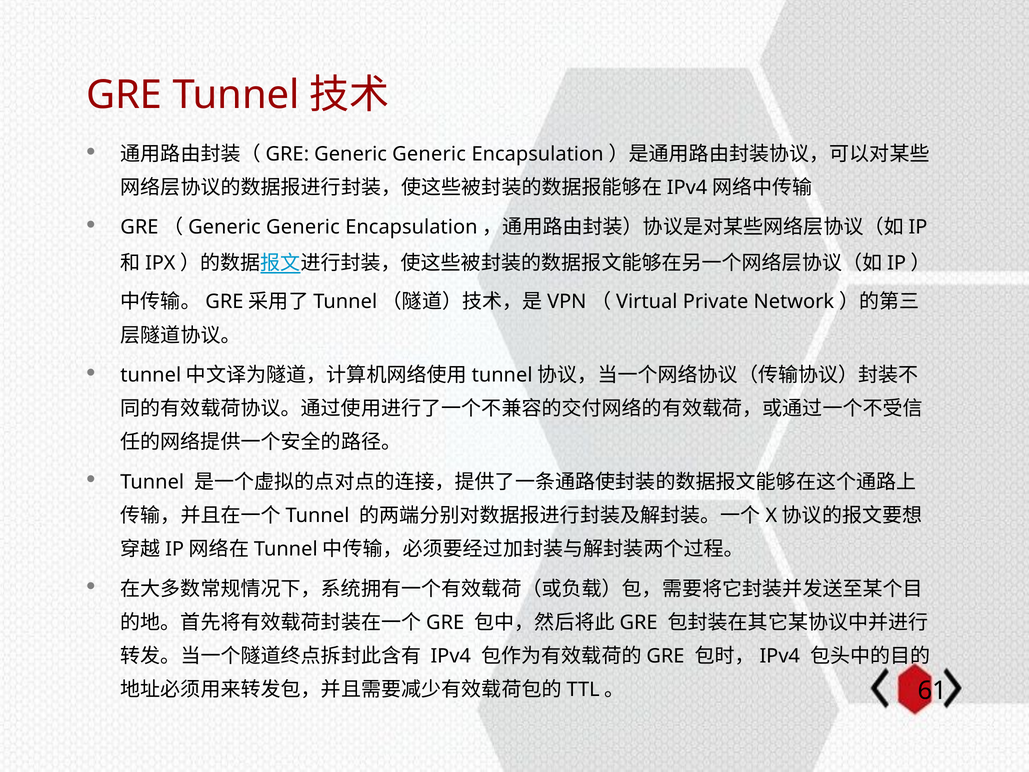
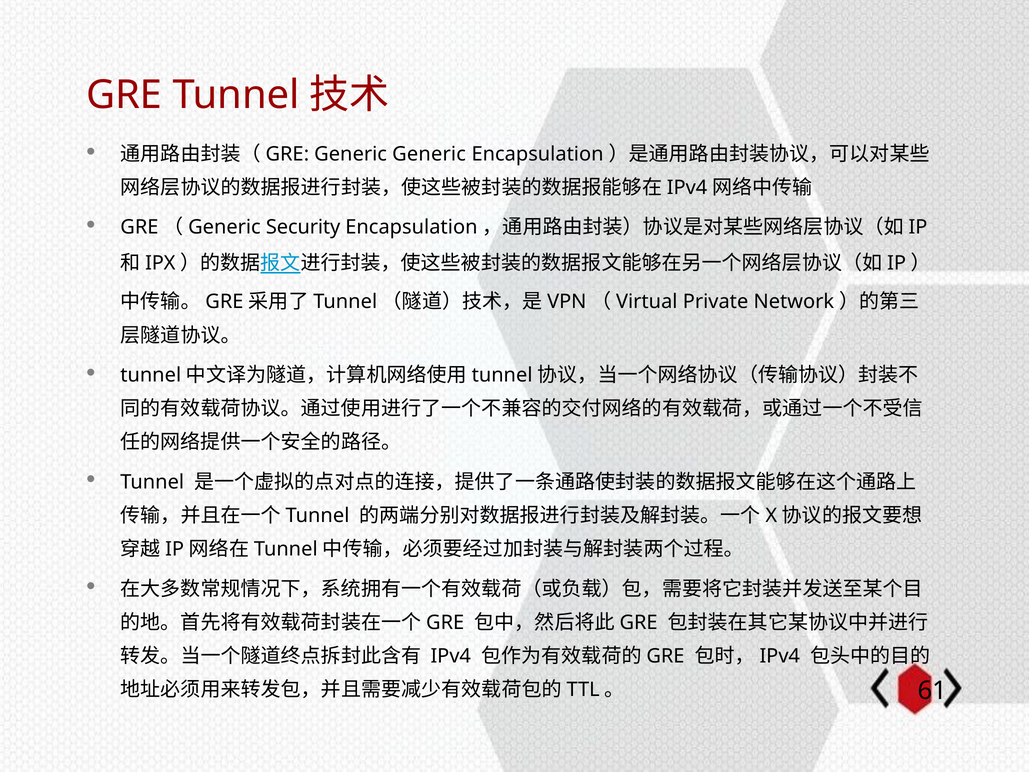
GRE（Generic Generic: Generic -> Security (303, 227)
